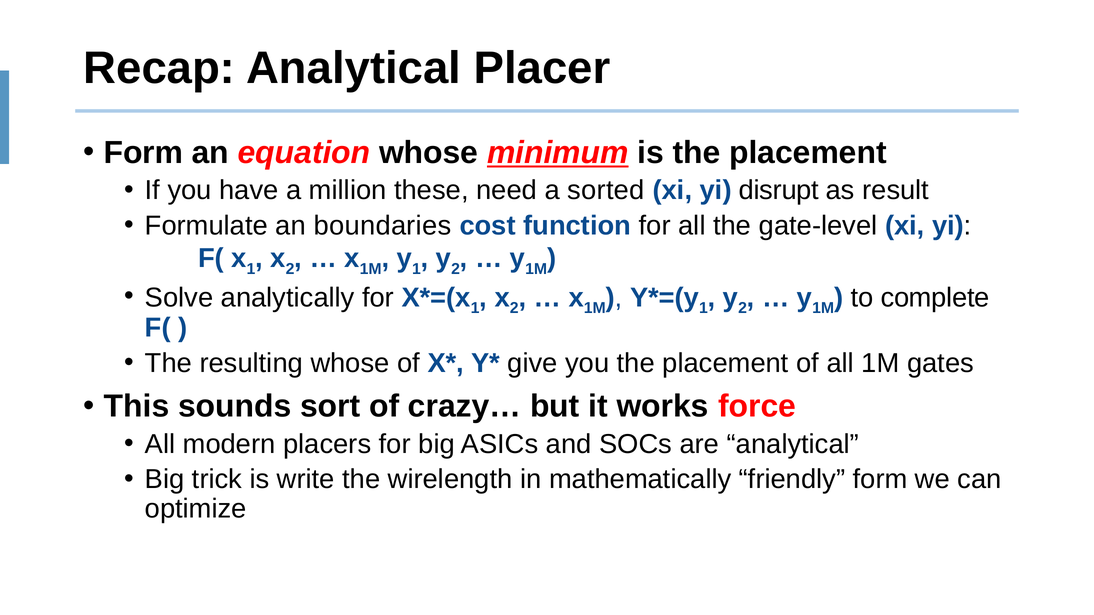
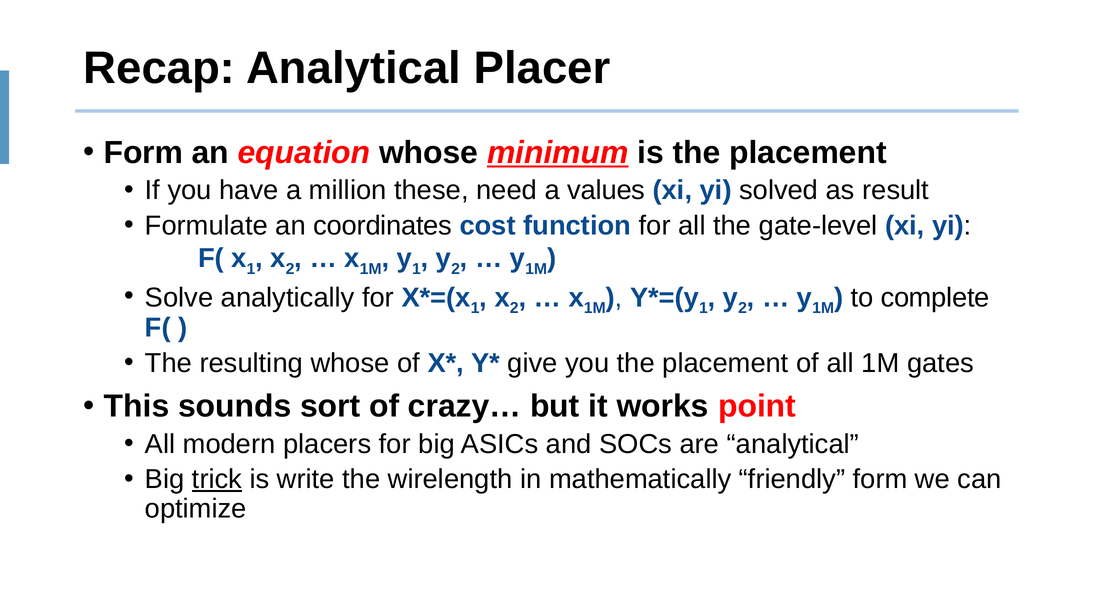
sorted: sorted -> values (606, 190)
disrupt: disrupt -> solved (779, 190)
boundaries: boundaries -> coordinates (383, 226)
force: force -> point (757, 407)
trick underline: none -> present (217, 479)
